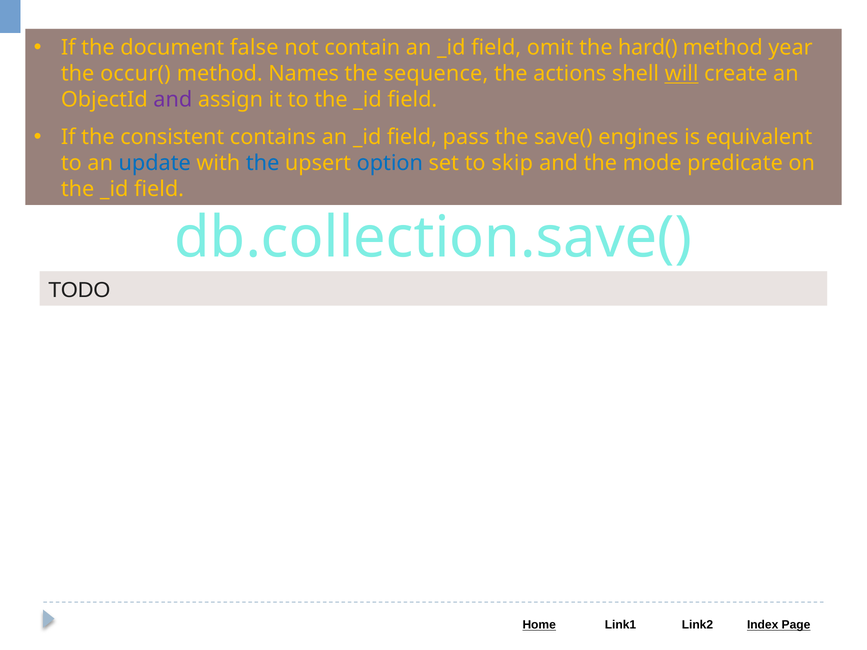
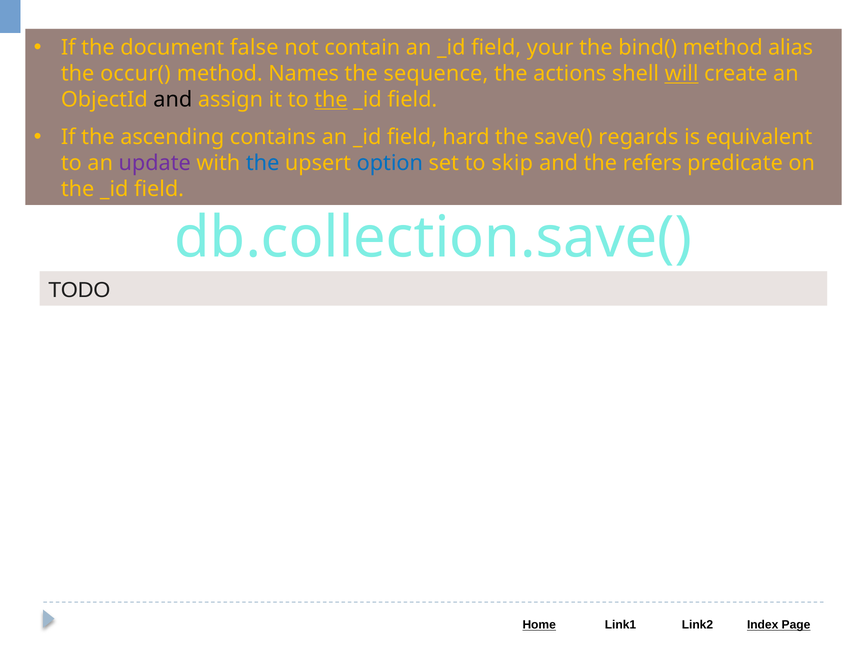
omit: omit -> your (550, 48)
hard(: hard( -> bind( (648, 48)
year: year -> alias (791, 48)
and colour: purple -> black (173, 100)
the underline: none -> present (331, 100)
consistent: consistent -> ascending (172, 137)
pass: pass -> hard (466, 137)
engines: engines -> regards (638, 137)
update colour: blue -> purple (155, 163)
mode: mode -> refers (652, 163)
